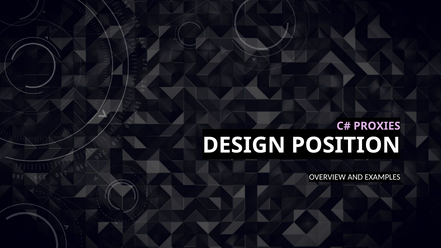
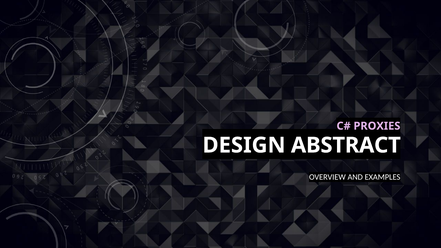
POSITION: POSITION -> ABSTRACT (346, 145)
